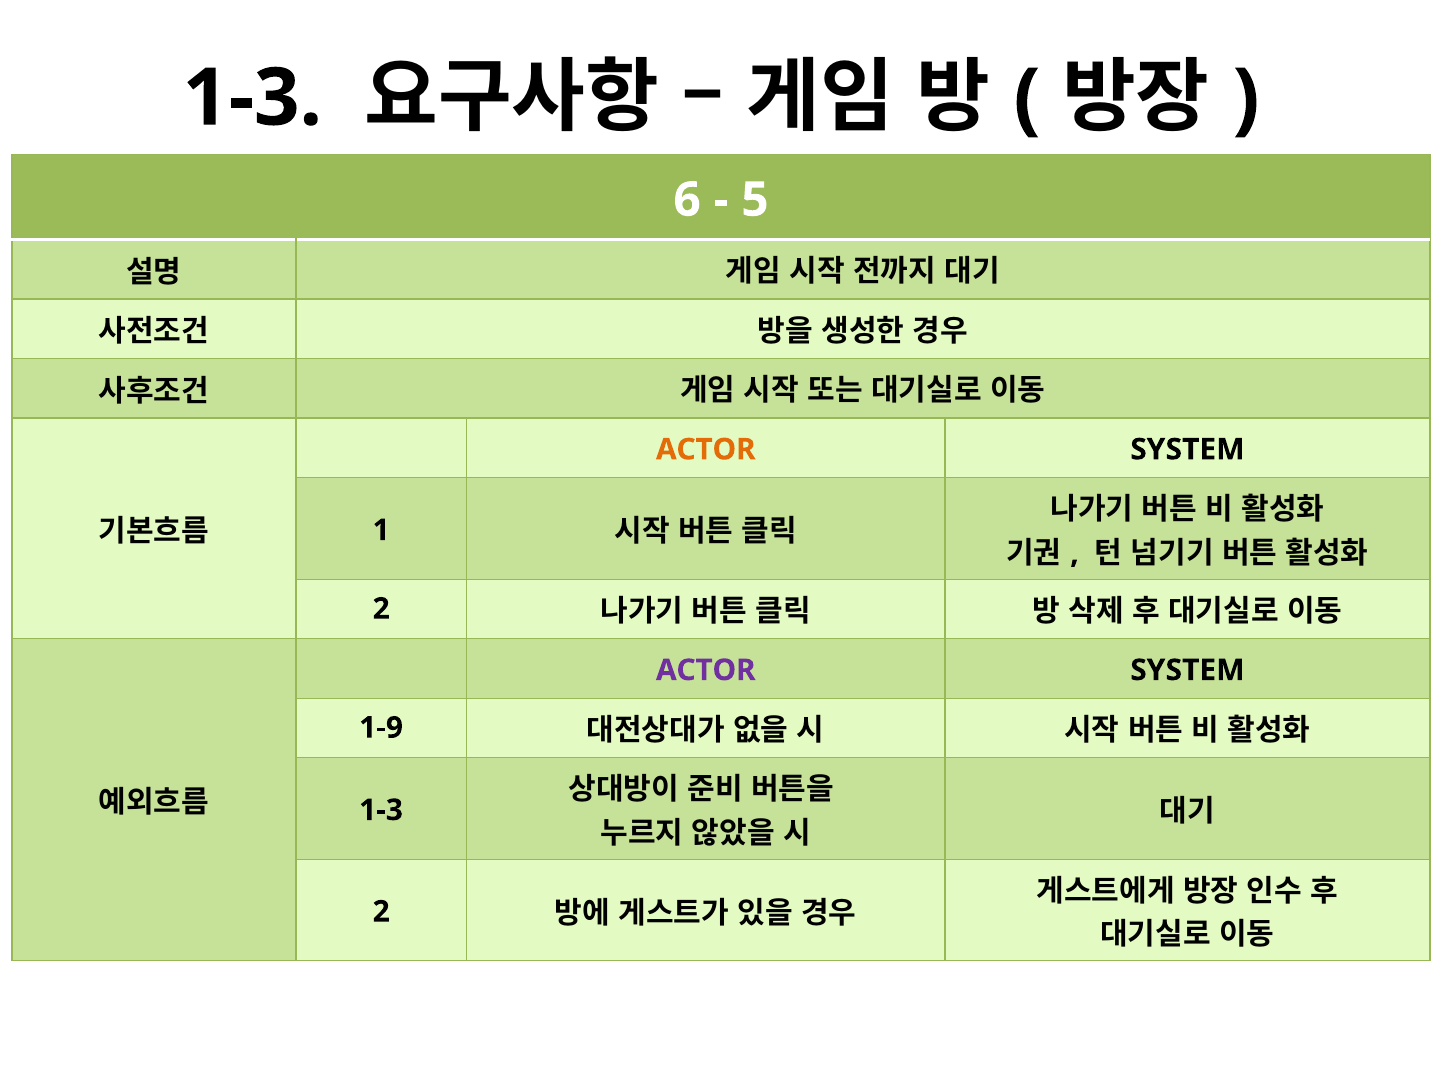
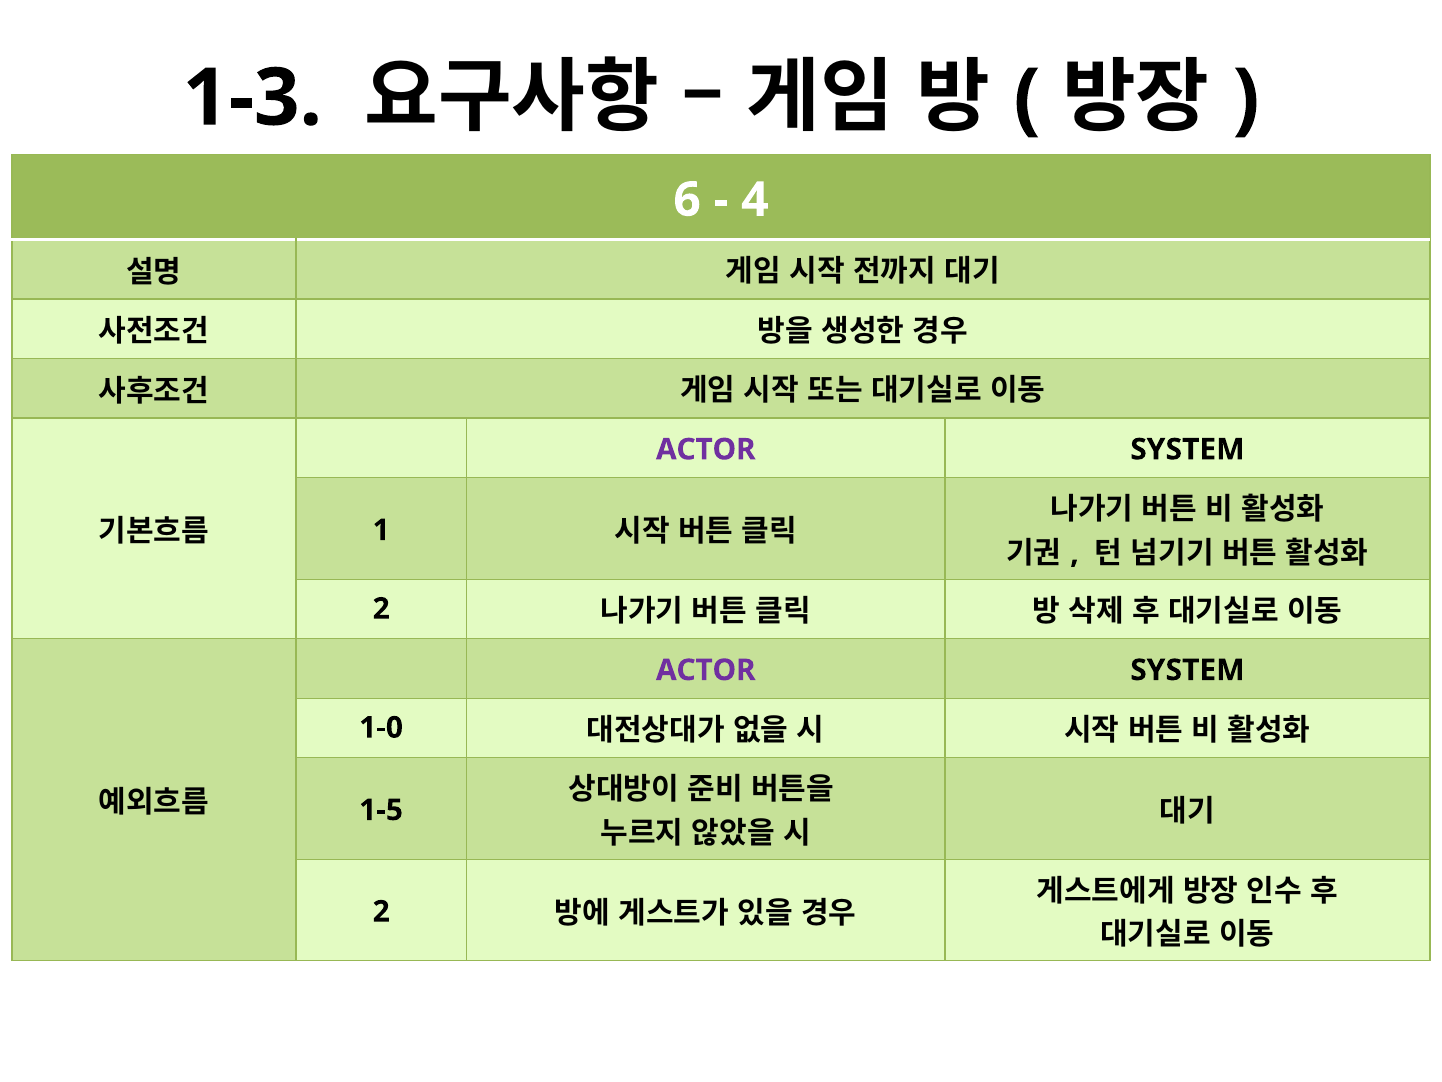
5: 5 -> 4 (755, 200)
ACTOR colour: orange -> purple (706, 449)
1-9: 1-9 -> 1-0 (381, 727)
1-3: 1-3 -> 1-5 (381, 810)
